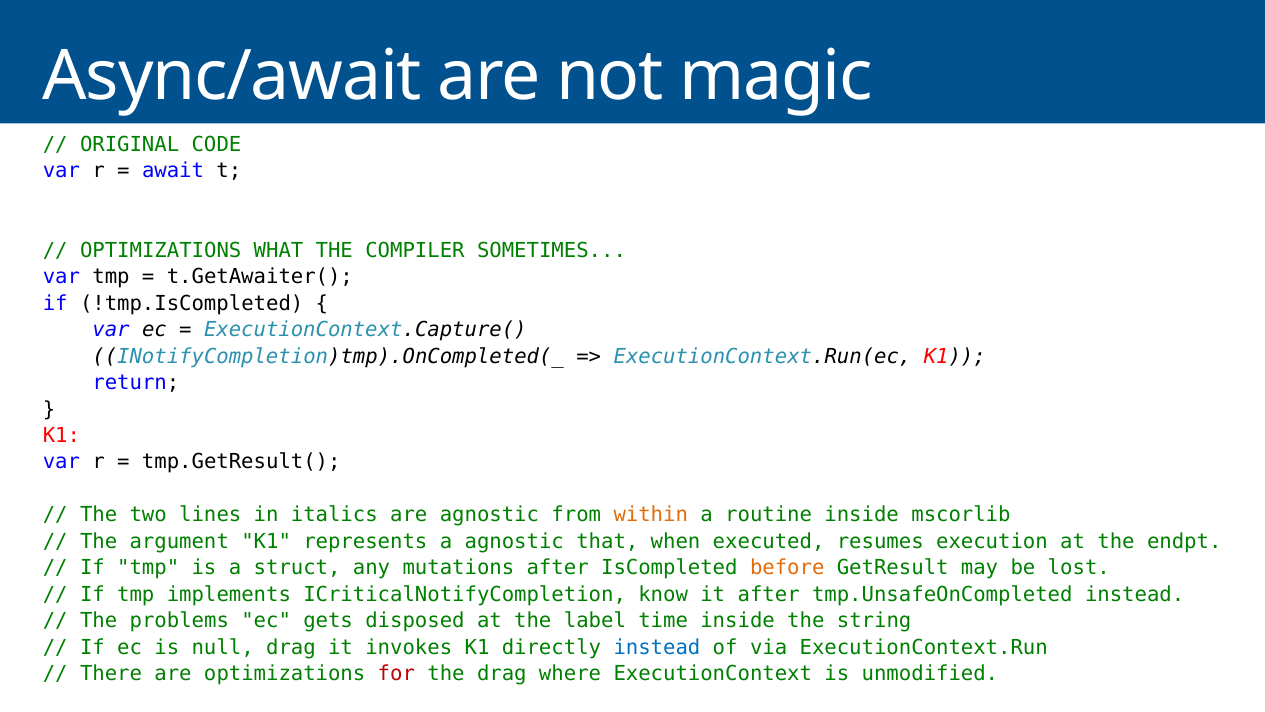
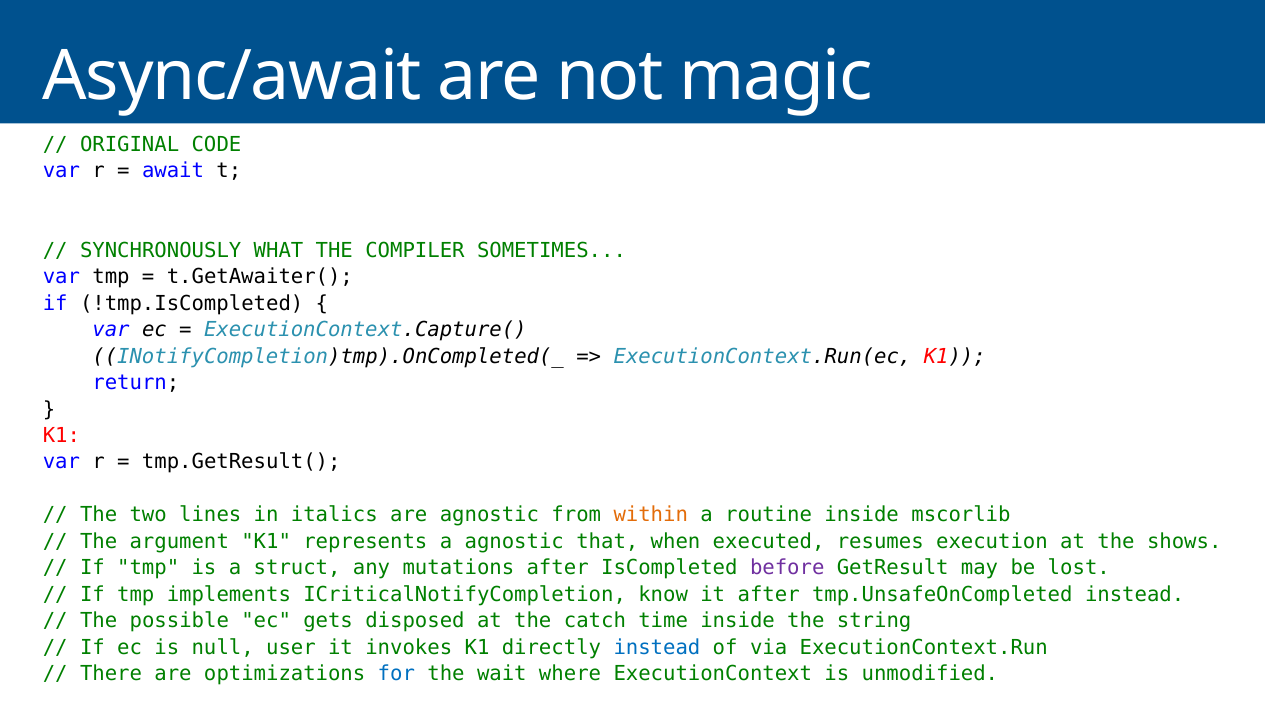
OPTIMIZATIONS: OPTIMIZATIONS -> SYNCHRONOUSLY (161, 250)
endpt: endpt -> shows (1184, 541)
before colour: orange -> purple (787, 568)
problems: problems -> possible (179, 620)
label: label -> catch (595, 620)
null drag: drag -> user (291, 647)
for colour: red -> blue (396, 673)
the drag: drag -> wait (502, 673)
